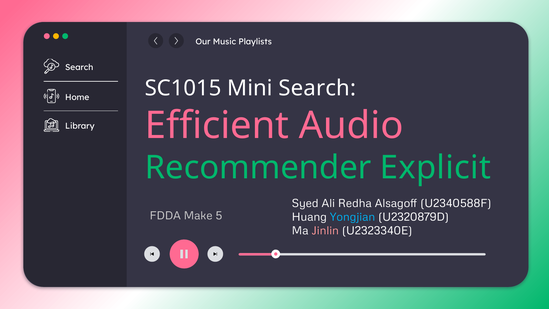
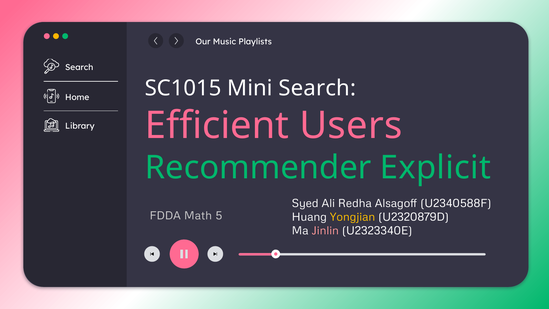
Audio: Audio -> Users (351, 126)
Make: Make -> Math (198, 216)
Yongjian colour: light blue -> yellow (353, 217)
